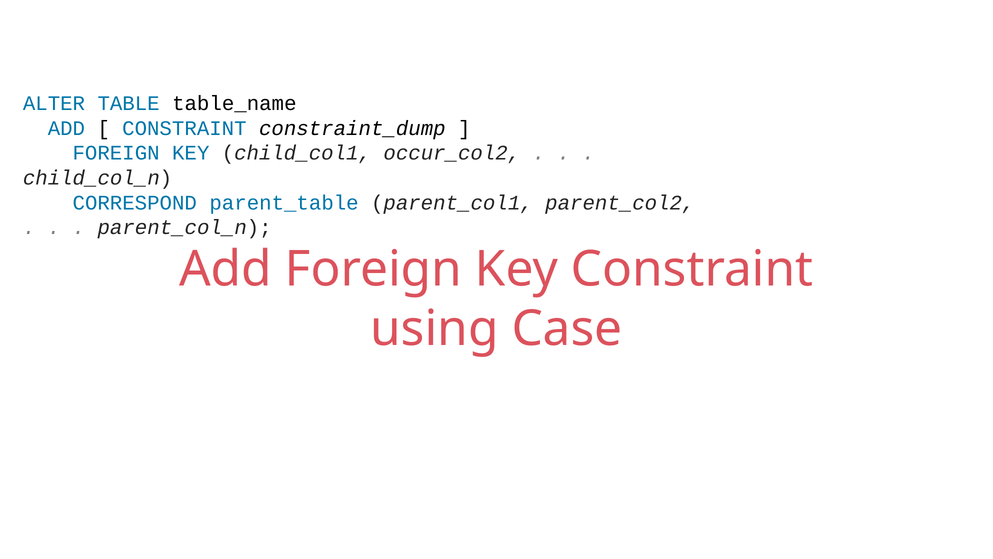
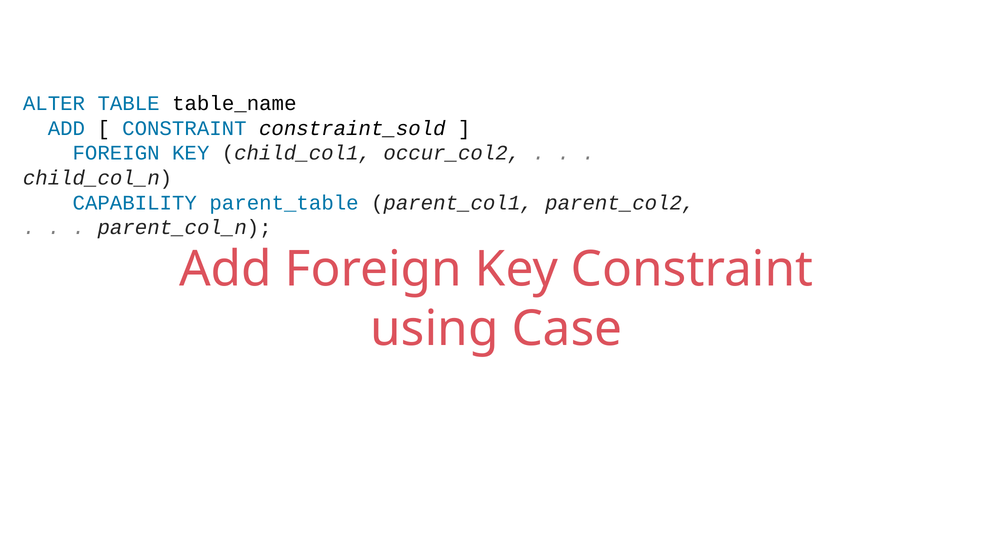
constraint_dump: constraint_dump -> constraint_sold (352, 128)
CORRESPOND: CORRESPOND -> CAPABILITY (135, 203)
